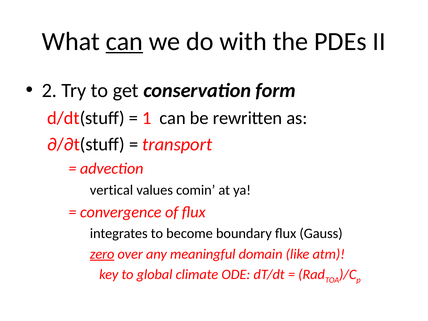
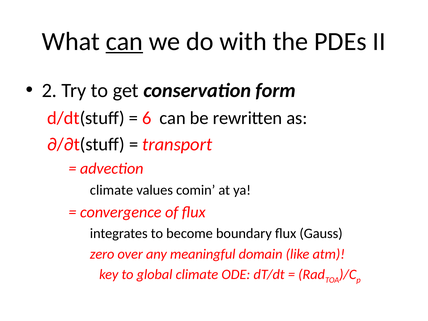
1: 1 -> 6 (147, 118)
vertical: vertical -> climate (112, 190)
zero underline: present -> none (102, 254)
